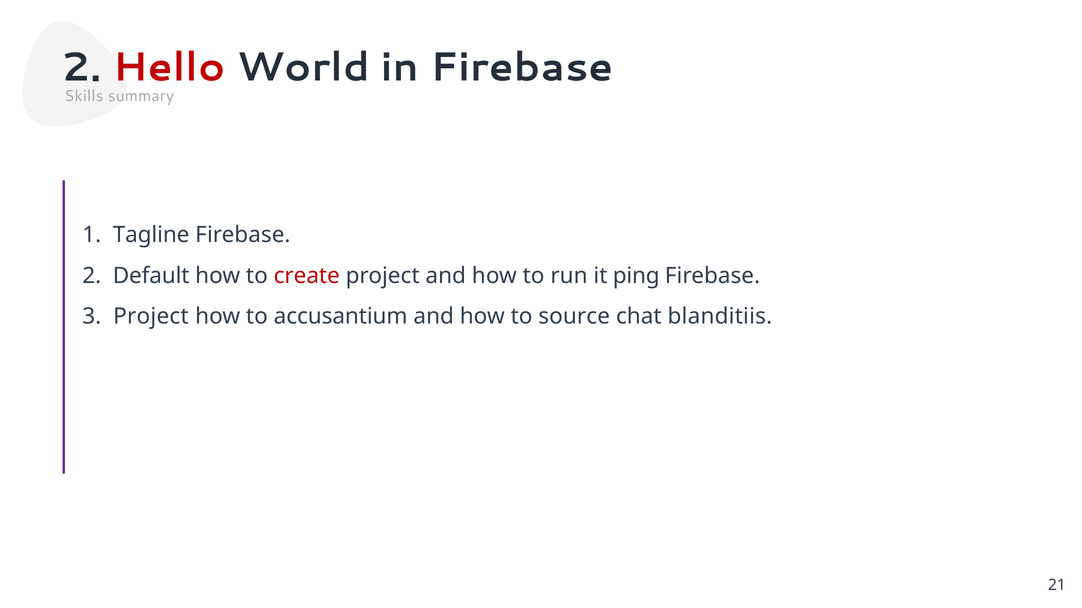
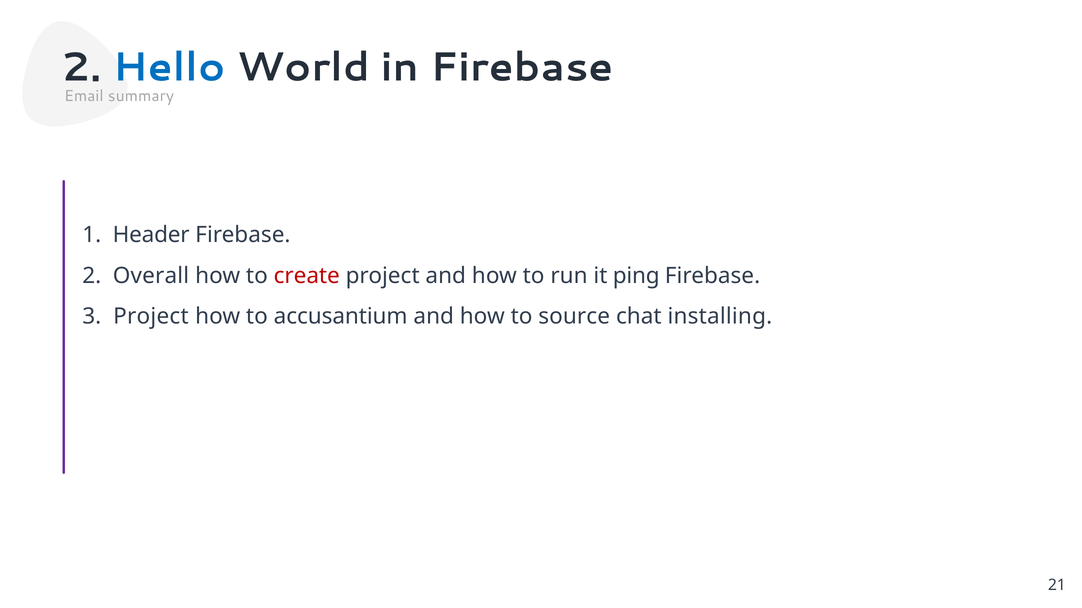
Hello colour: red -> blue (169, 67)
Skills: Skills -> Email (84, 96)
Tagline: Tagline -> Header (151, 235)
Default: Default -> Overall (151, 276)
blanditiis: blanditiis -> installing (720, 316)
